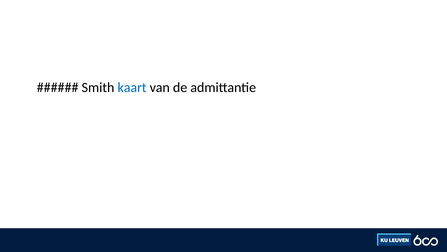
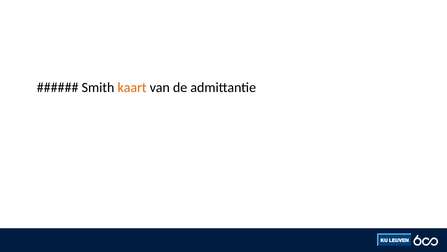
kaart colour: blue -> orange (132, 87)
